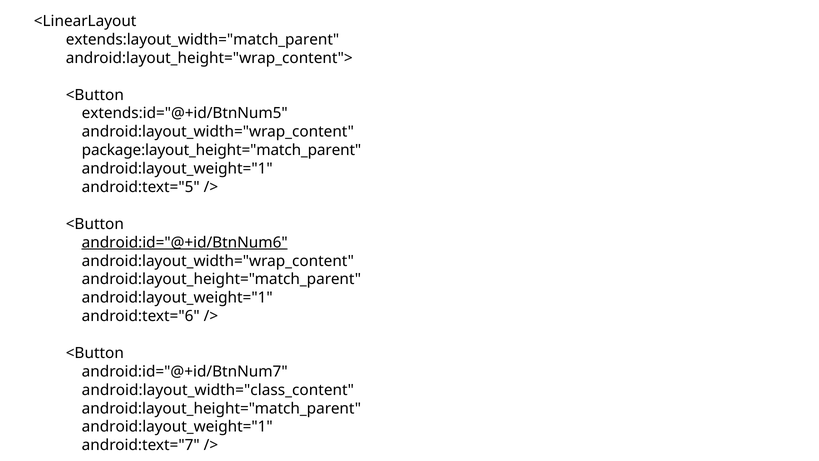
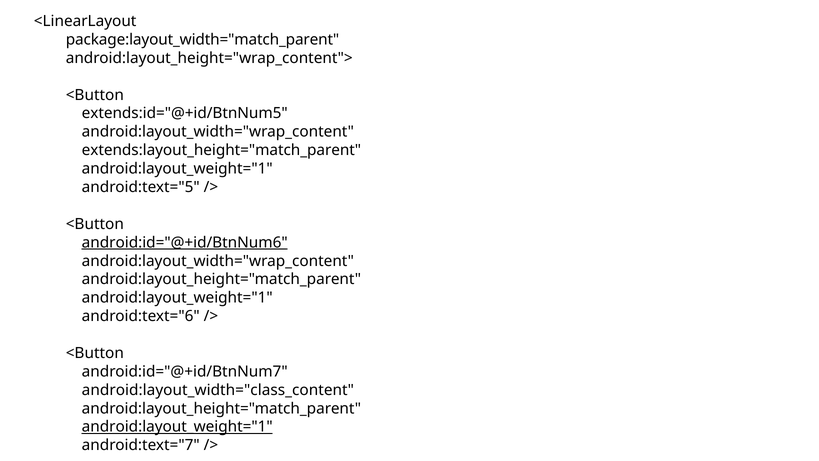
extends:layout_width="match_parent: extends:layout_width="match_parent -> package:layout_width="match_parent (203, 40)
package:layout_height="match_parent: package:layout_height="match_parent -> extends:layout_height="match_parent (221, 150)
android:layout_weight="1 underline: none -> present (177, 427)
